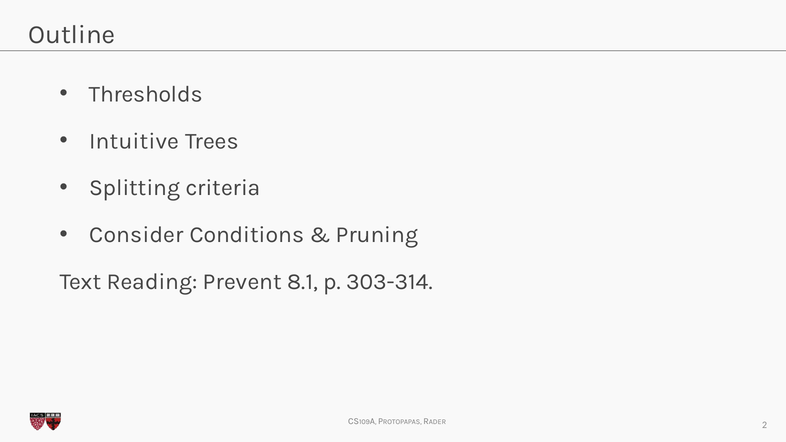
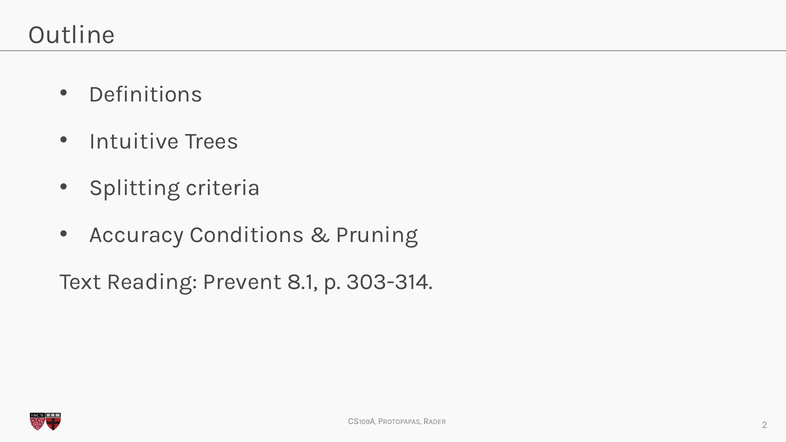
Thresholds: Thresholds -> Definitions (146, 94)
Consider: Consider -> Accuracy (137, 235)
